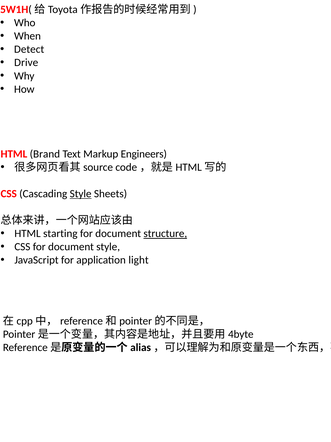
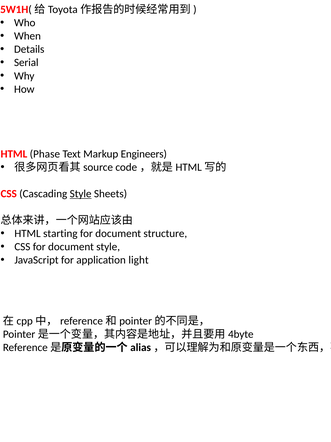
Detect: Detect -> Details (29, 49)
Drive: Drive -> Serial (26, 63)
Brand: Brand -> Phase (45, 154)
structure underline: present -> none (165, 233)
